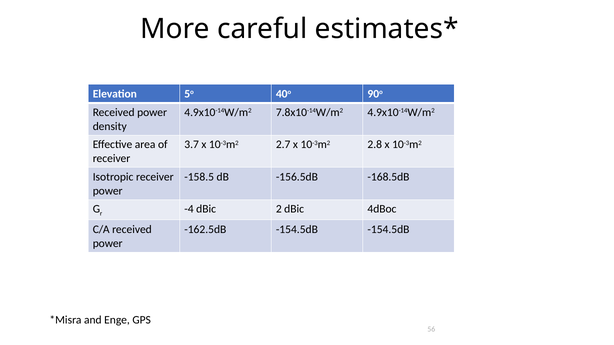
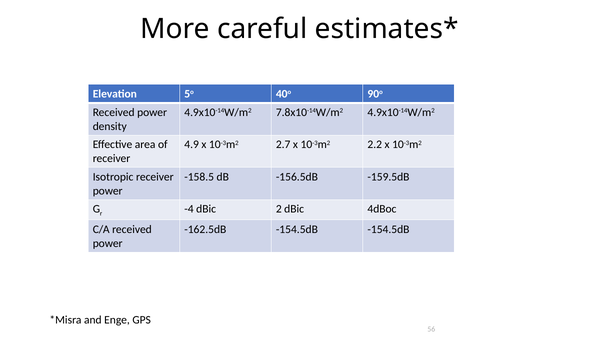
3.7: 3.7 -> 4.9 (192, 145)
2.8: 2.8 -> 2.2 (375, 145)
-168.5dB: -168.5dB -> -159.5dB (388, 177)
